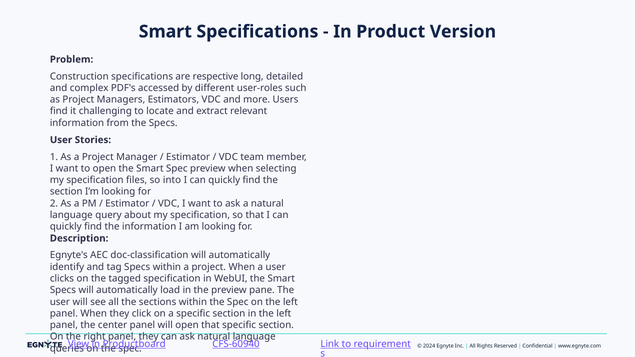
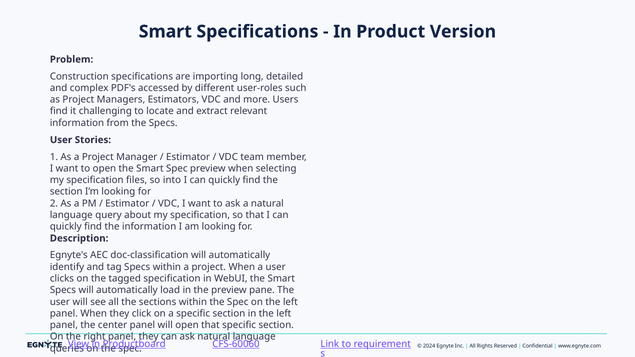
respective: respective -> importing (215, 76)
CFS-60940: CFS-60940 -> CFS-60060 (236, 344)
